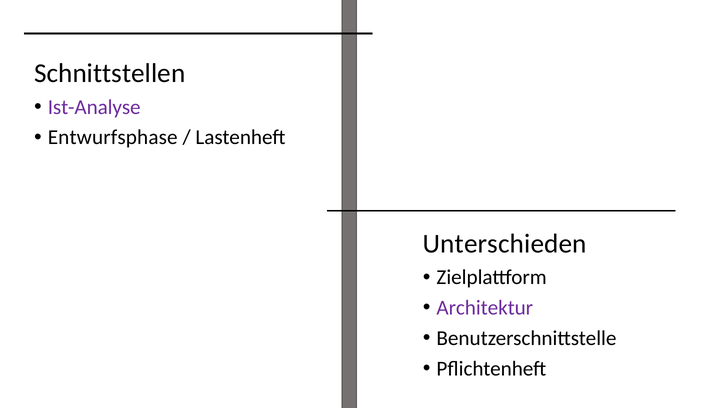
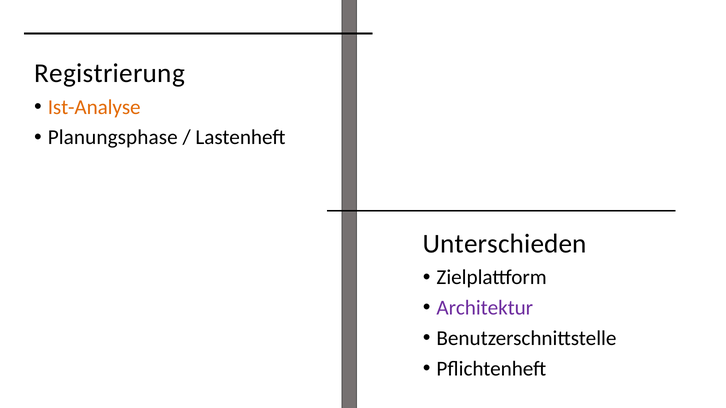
Schnittstellen: Schnittstellen -> Registrierung (110, 73)
Ist-Analyse colour: purple -> orange (94, 107)
Entwurfsphase: Entwurfsphase -> Planungsphase (113, 138)
